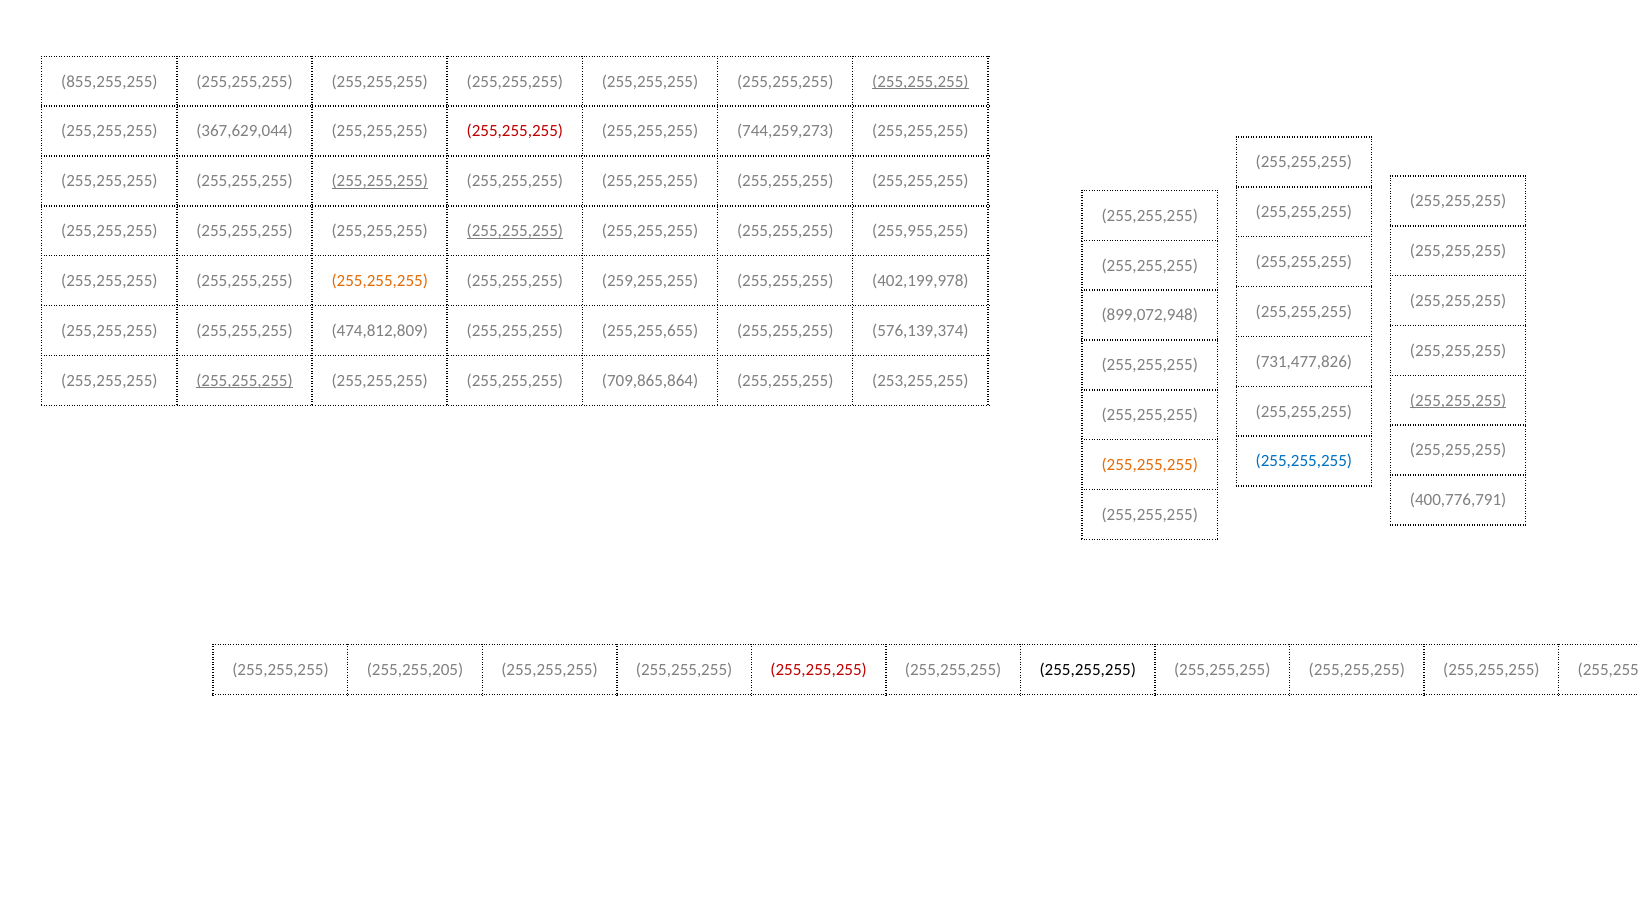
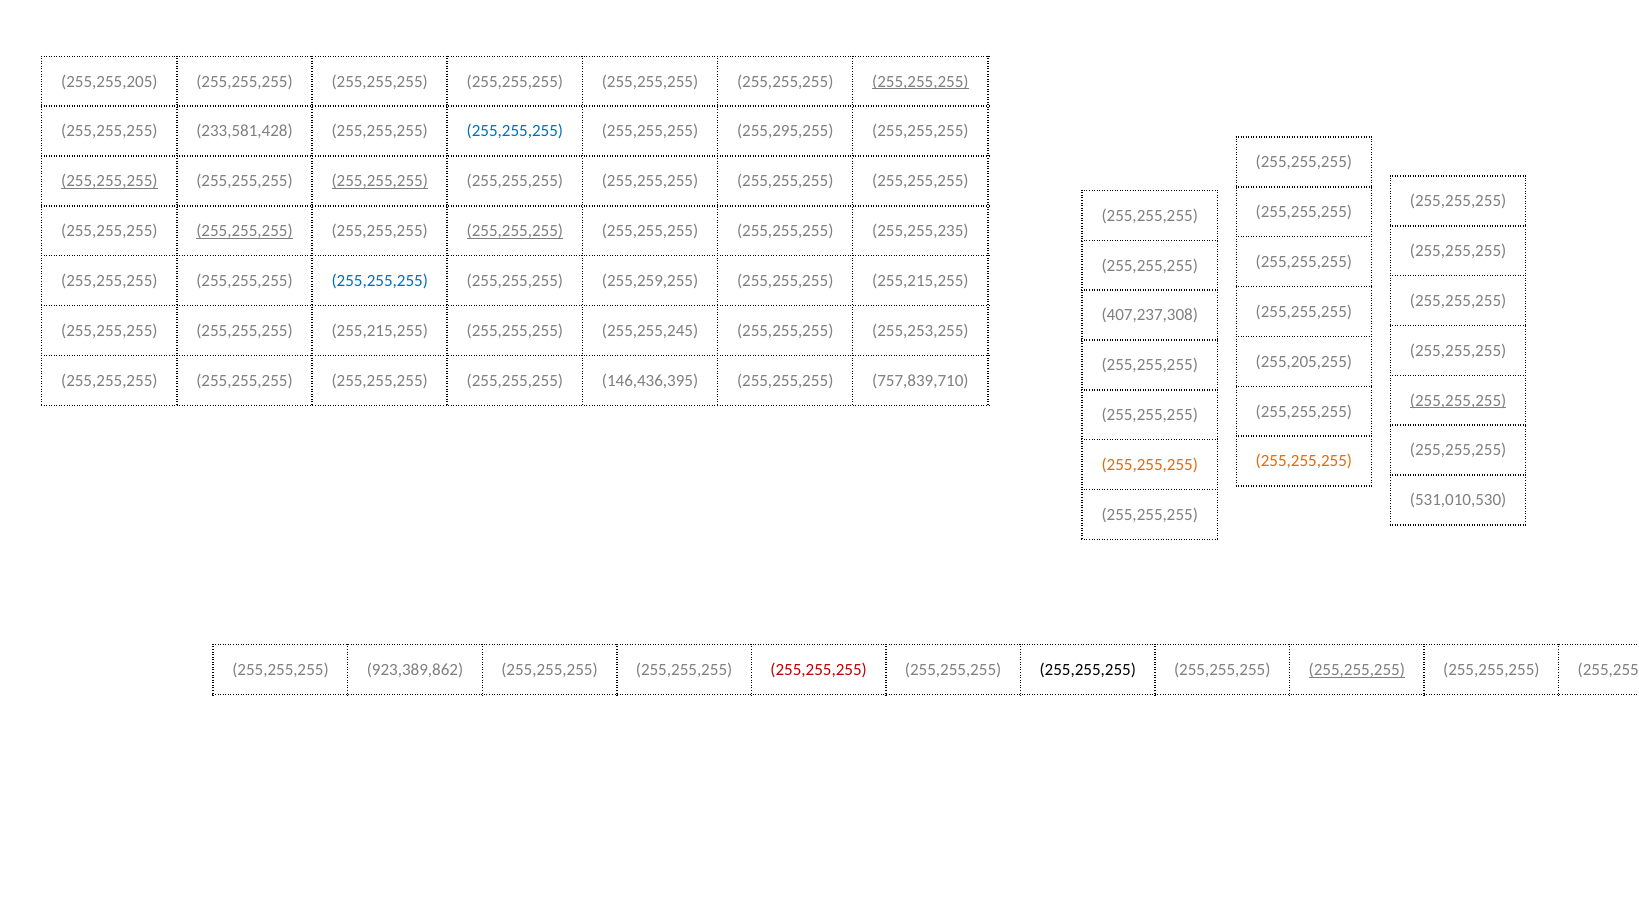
855,255,255: 855,255,255 -> 255,255,205 (109, 81)
367,629,044: 367,629,044 -> 233,581,428 (245, 131)
255,255,255 colour: red -> blue (515, 131)
744,259,273: 744,259,273 -> 255,295,255 (785, 131)
255,255,255 underline: none -> present (109, 181)
255,255,255 underline: none -> present (245, 231)
255,955,255: 255,955,255 -> 255,255,235 (920, 231)
255,255,255 colour: orange -> blue (380, 281)
259,255,255: 259,255,255 -> 255,259,255 (650, 281)
402,199,978: 402,199,978 -> 255,215,255 (920, 281)
899,072,948: 899,072,948 -> 407,237,308 (1150, 315)
255,255,255 255,255,255 474,812,809: 474,812,809 -> 255,215,255 (380, 331)
255,255,655: 255,255,655 -> 255,255,245 (650, 331)
576,139,374: 576,139,374 -> 255,253,255 (920, 331)
731,477,826: 731,477,826 -> 255,205,255 (1304, 362)
255,255,255 underline: present -> none (245, 381)
709,865,864: 709,865,864 -> 146,436,395 (650, 381)
253,255,255: 253,255,255 -> 757,839,710 (920, 381)
255,255,255 colour: blue -> orange (1304, 461)
400,776,791: 400,776,791 -> 531,010,530 (1458, 500)
255,255,205: 255,255,205 -> 923,389,862 (415, 670)
255,255,255 underline: none -> present (1357, 670)
